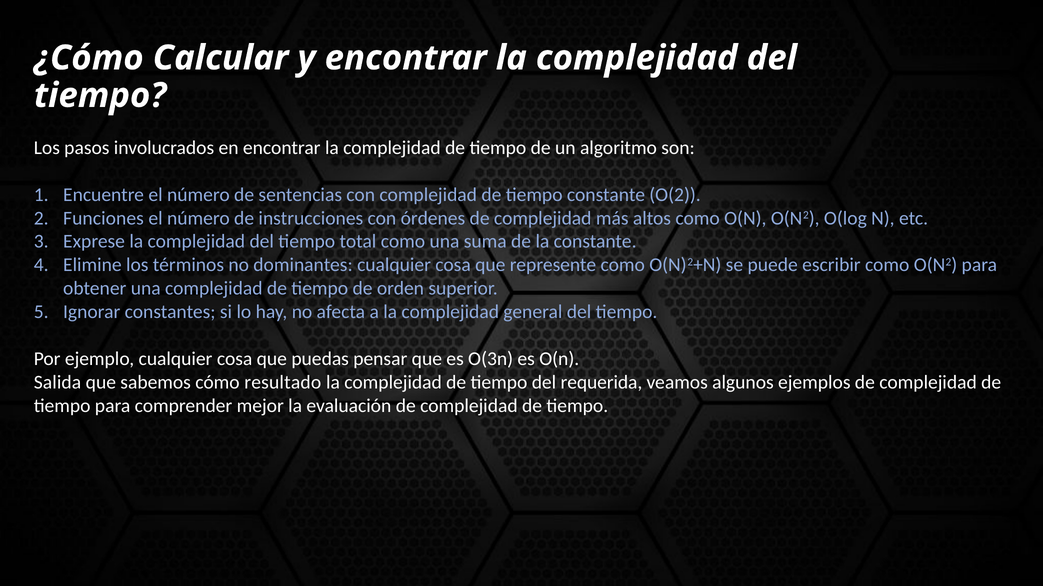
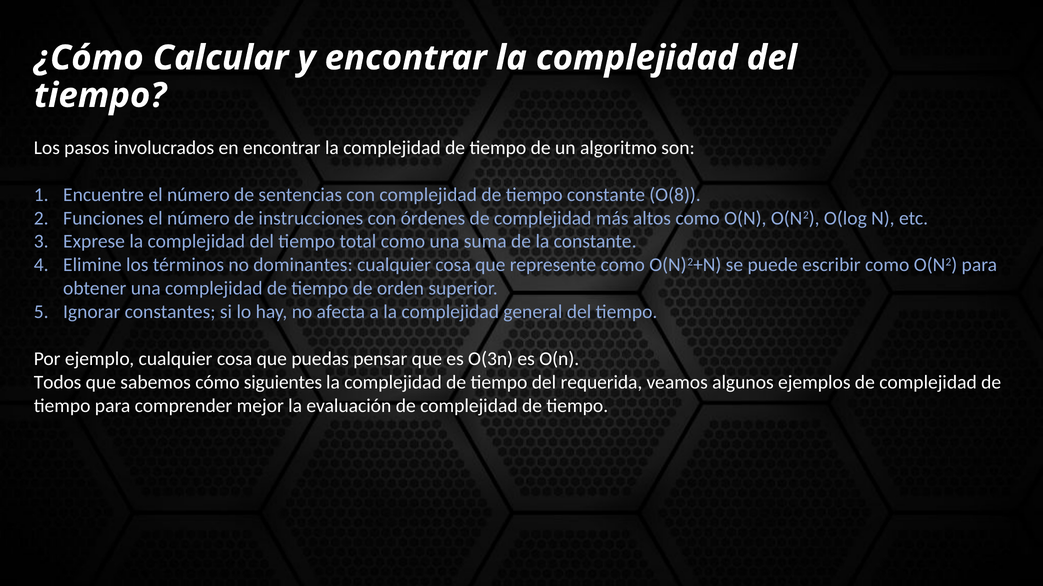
O(2: O(2 -> O(8 (675, 195)
Salida: Salida -> Todos (58, 383)
resultado: resultado -> siguientes (283, 383)
